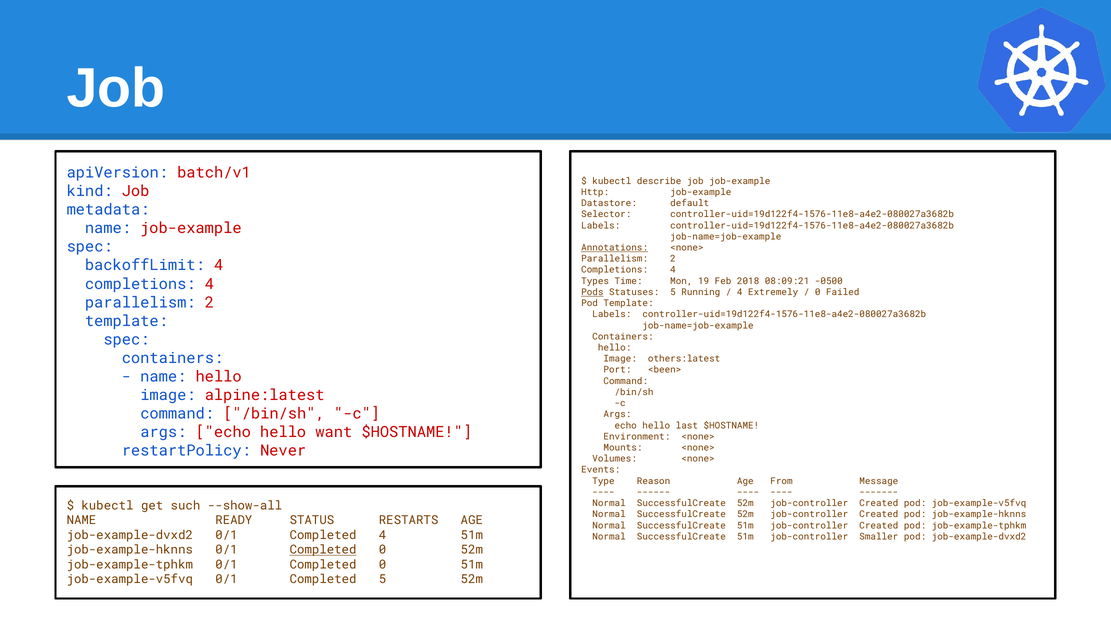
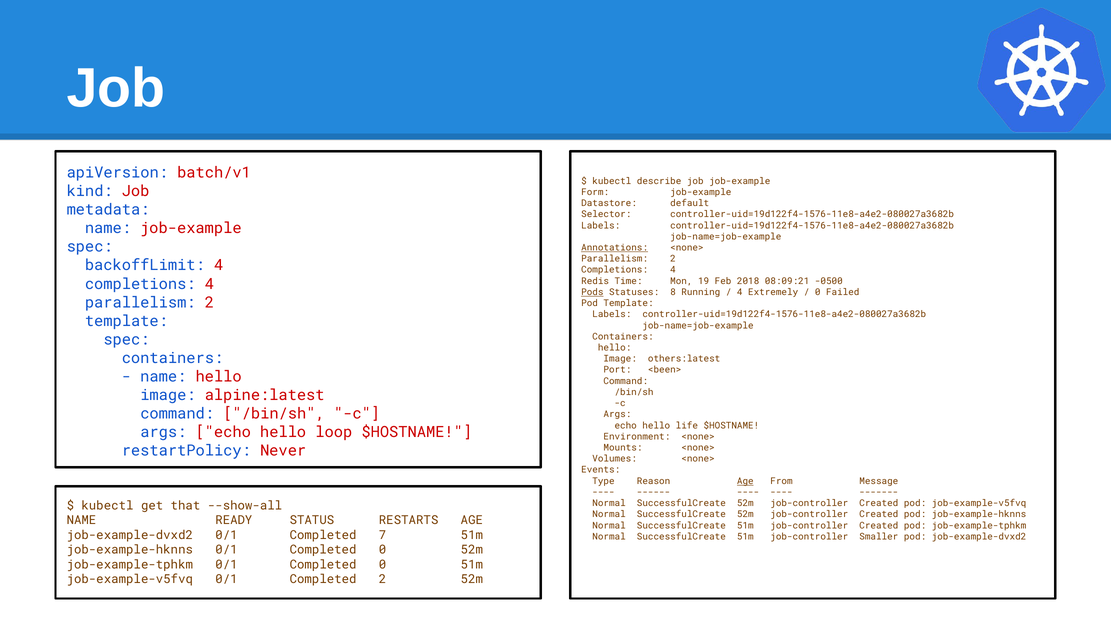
Http: Http -> Form (595, 192)
Types: Types -> Redis (595, 281)
Statuses 5: 5 -> 8 (673, 292)
last: last -> life (687, 425)
want: want -> loop (334, 432)
Age underline: none -> present (745, 481)
such: such -> that (185, 505)
Completed 4: 4 -> 7 (383, 535)
Completed underline: present -> none (323, 550)
Completed 5: 5 -> 2 (383, 579)
